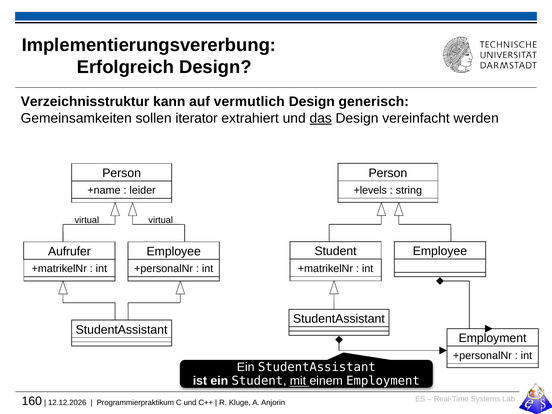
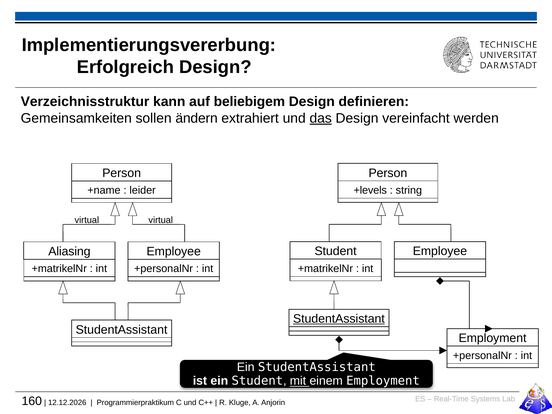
vermutlich: vermutlich -> beliebigem (249, 102)
generisch: generisch -> definieren (374, 102)
iterator: iterator -> ändern (197, 118)
Aufrufer: Aufrufer -> Aliasing (69, 251)
StudentAssistant underline: none -> present (339, 319)
